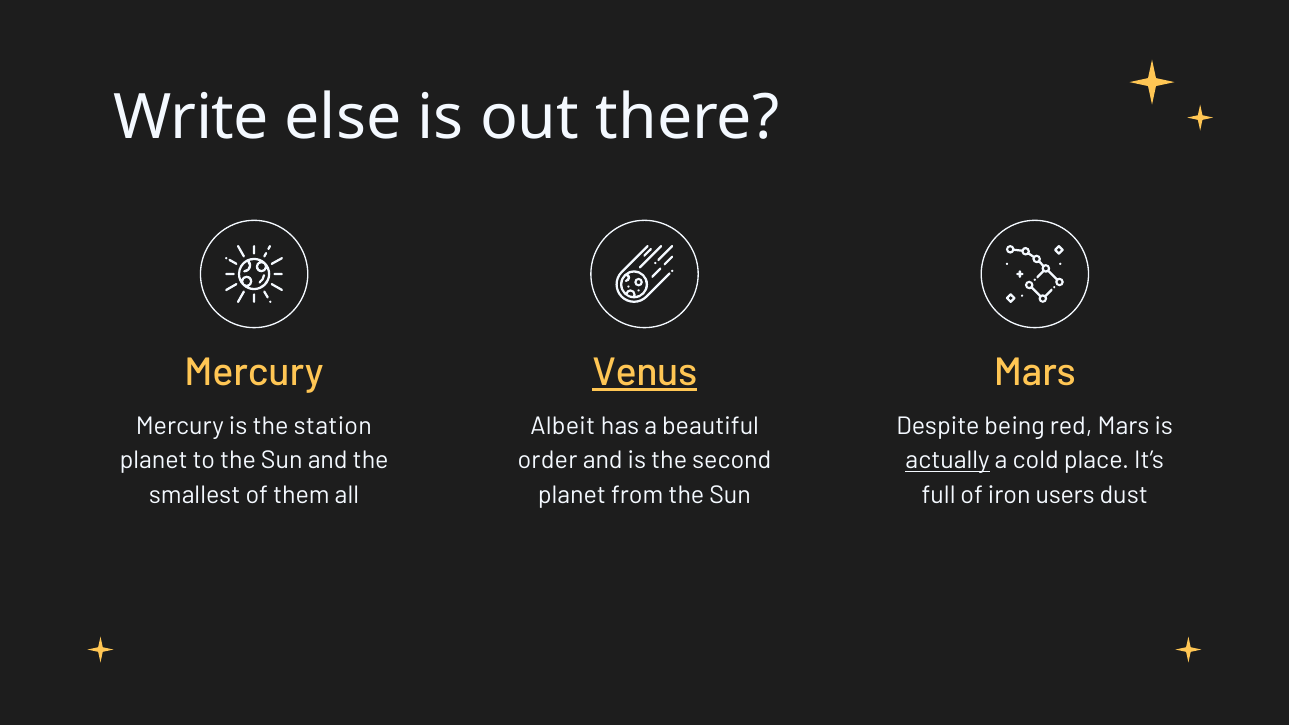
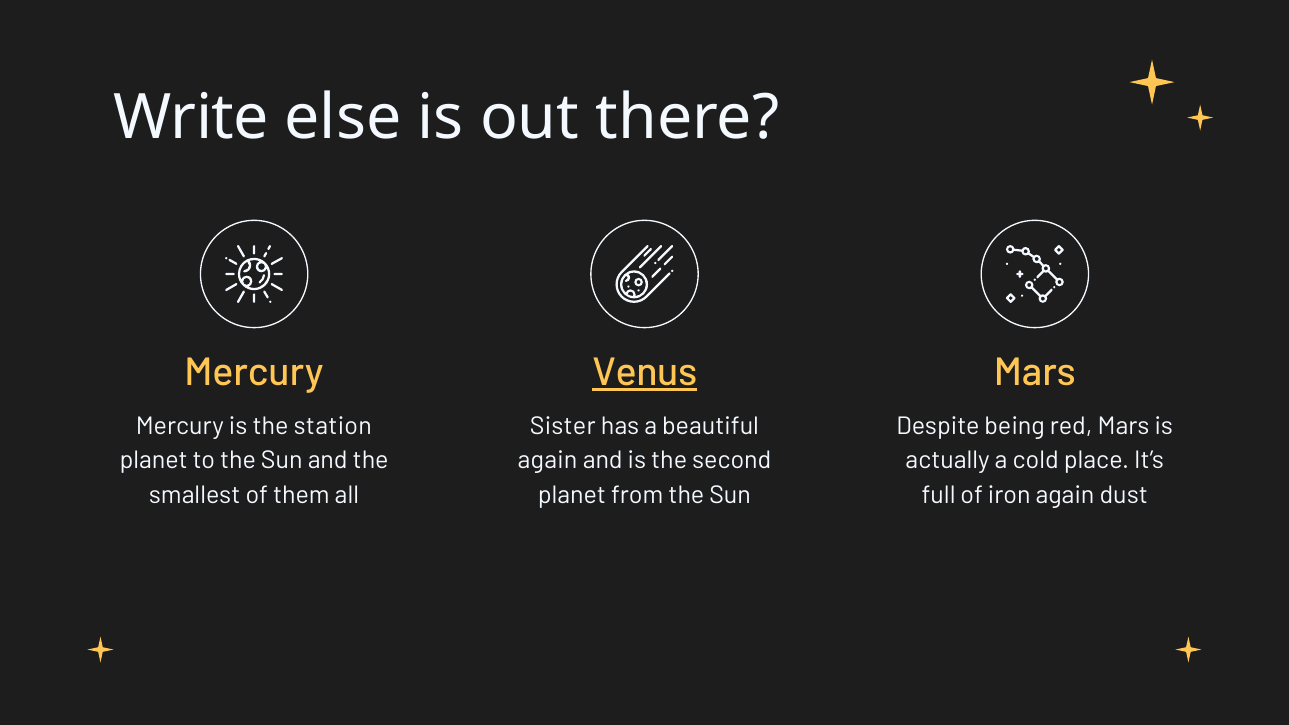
Albeit: Albeit -> Sister (563, 426)
order: order -> again (547, 461)
actually underline: present -> none (948, 461)
iron users: users -> again (1065, 495)
